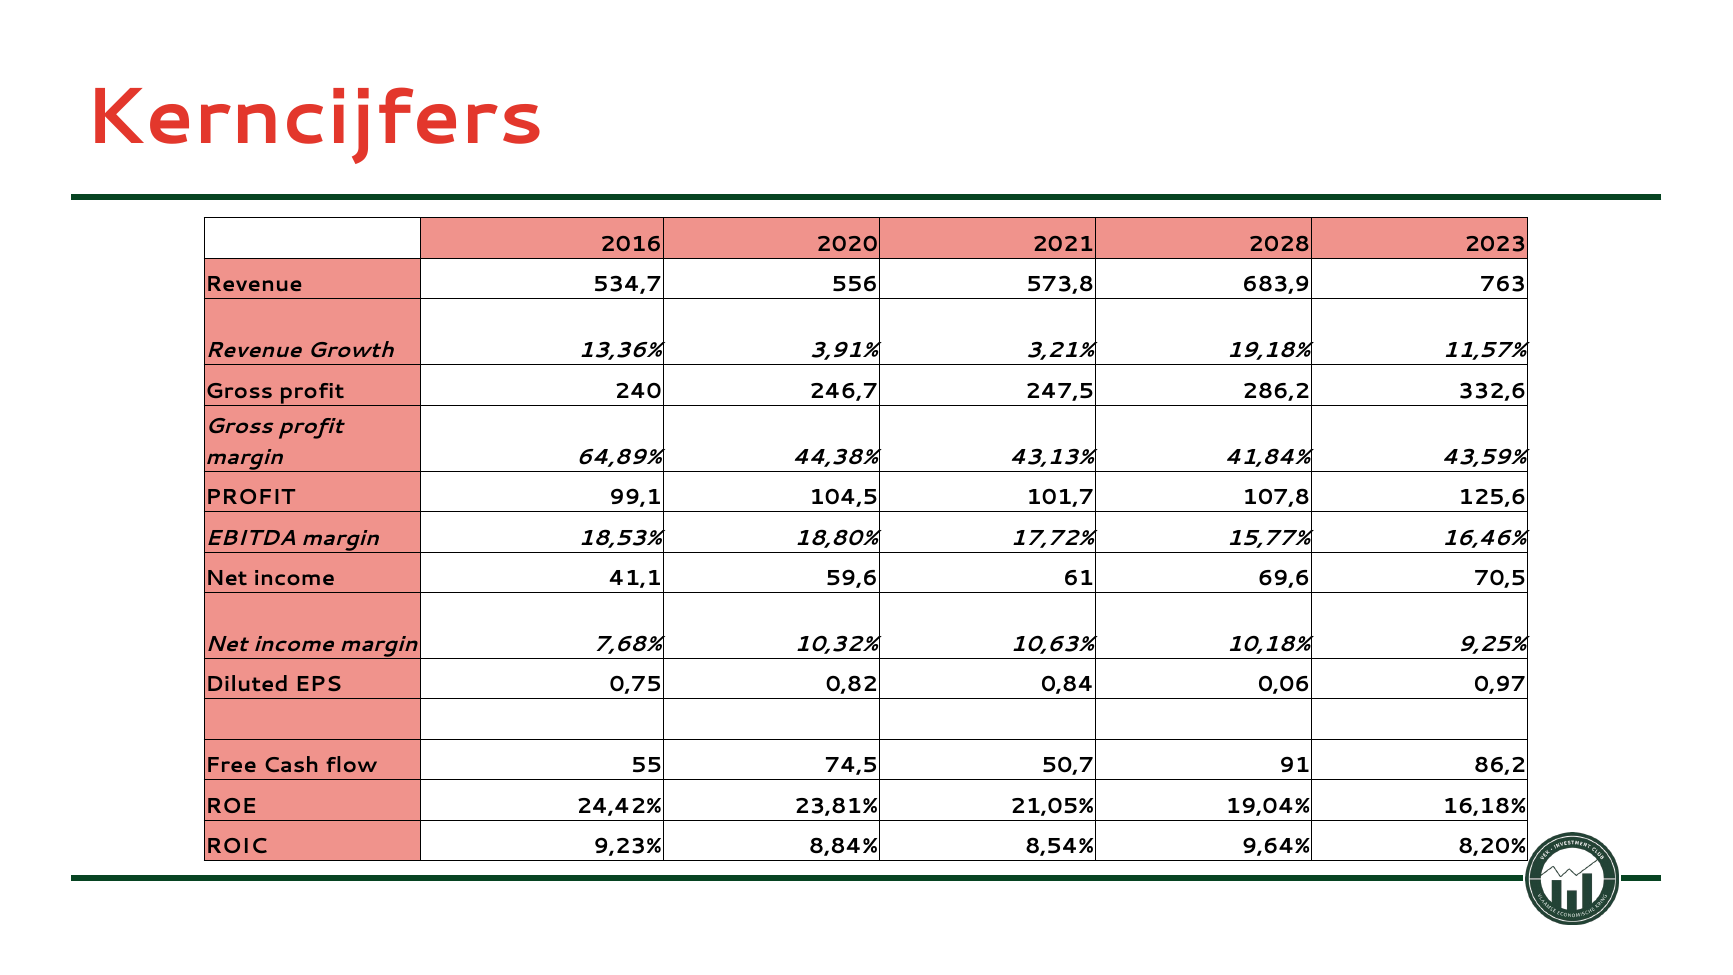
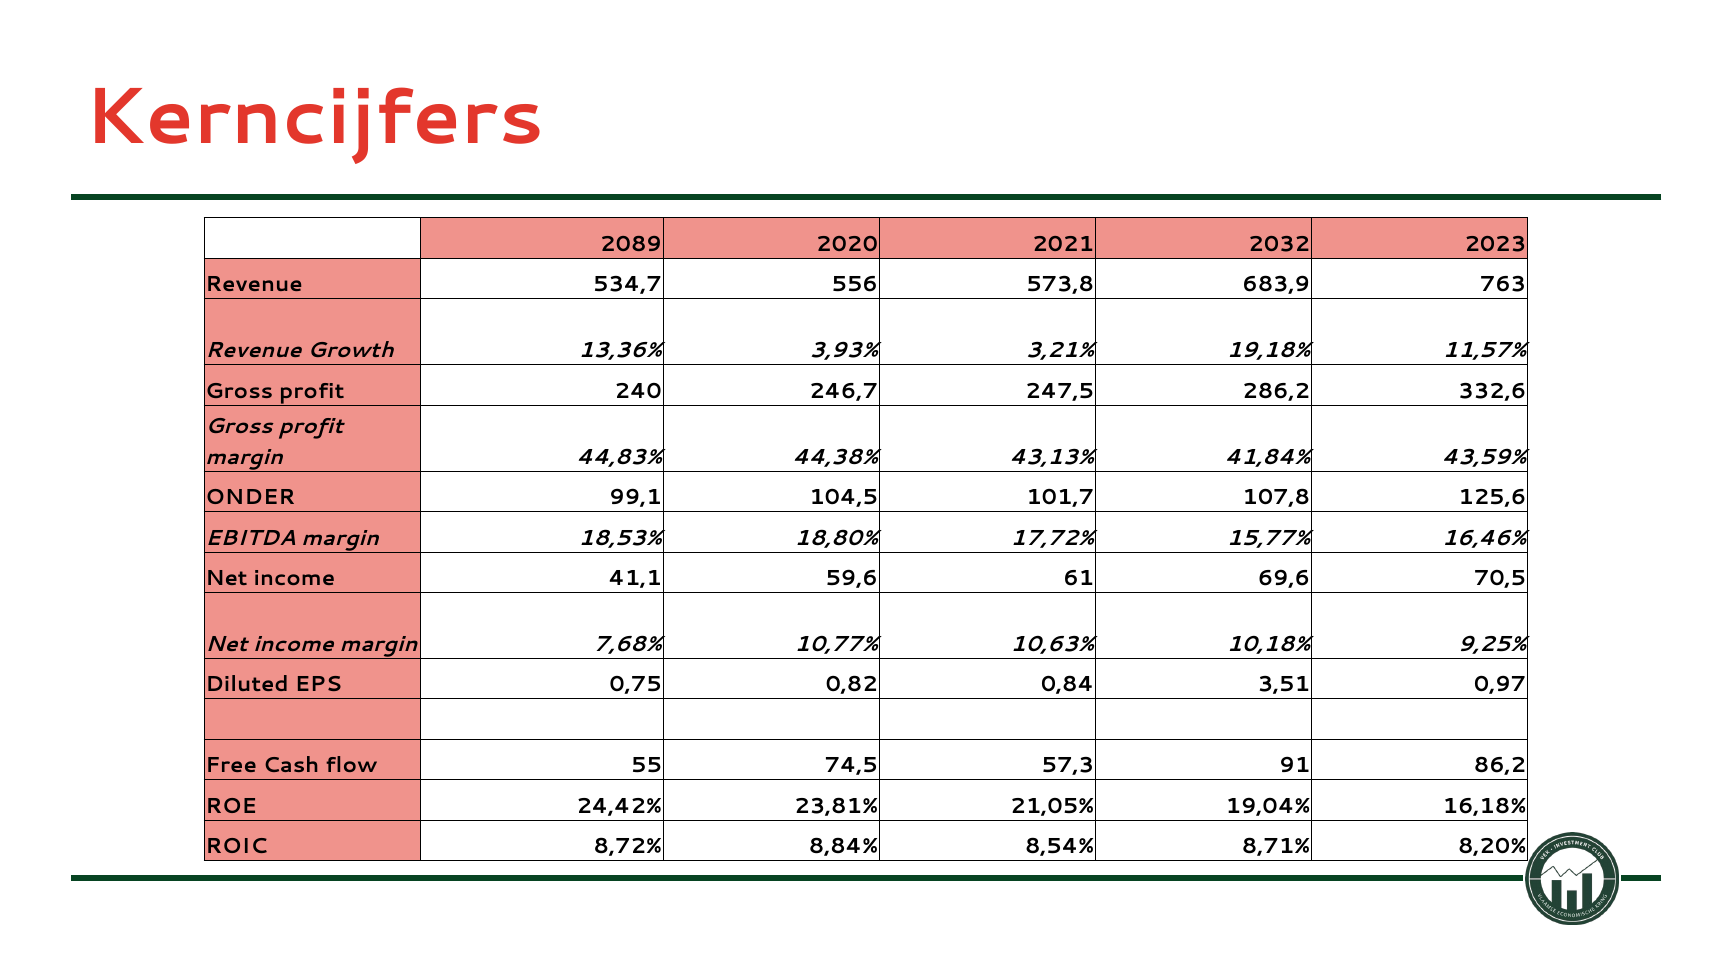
2016: 2016 -> 2089 (631, 244)
2028: 2028 -> 2032 (1279, 244)
3,91%: 3,91% -> 3,93% (844, 351)
64,89%: 64,89% -> 44,83% (619, 457)
PROFIT: PROFIT -> ONDER (250, 497)
10,32%: 10,32% -> 10,77% (836, 644)
0,06: 0,06 -> 3,51 (1284, 685)
50,7: 50,7 -> 57,3 (1068, 765)
9,23%: 9,23% -> 8,72% (628, 846)
9,64%: 9,64% -> 8,71% (1276, 846)
